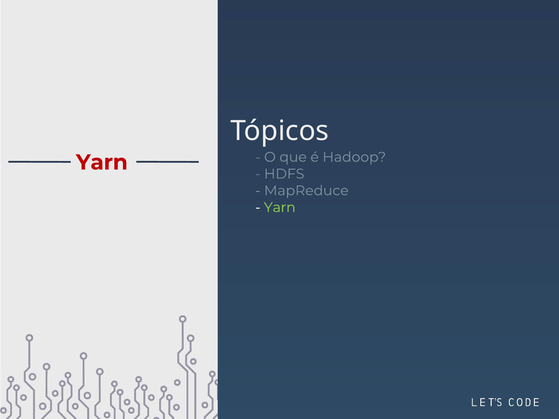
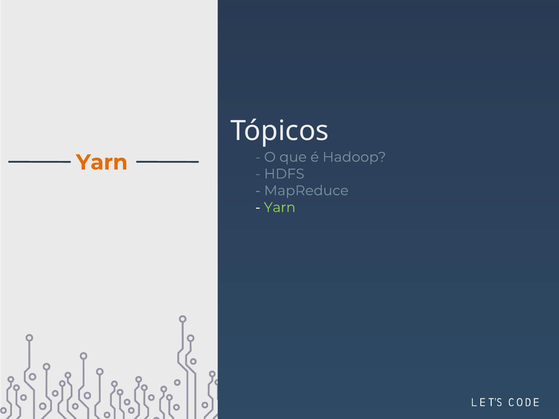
Yarn colour: red -> orange (102, 162)
